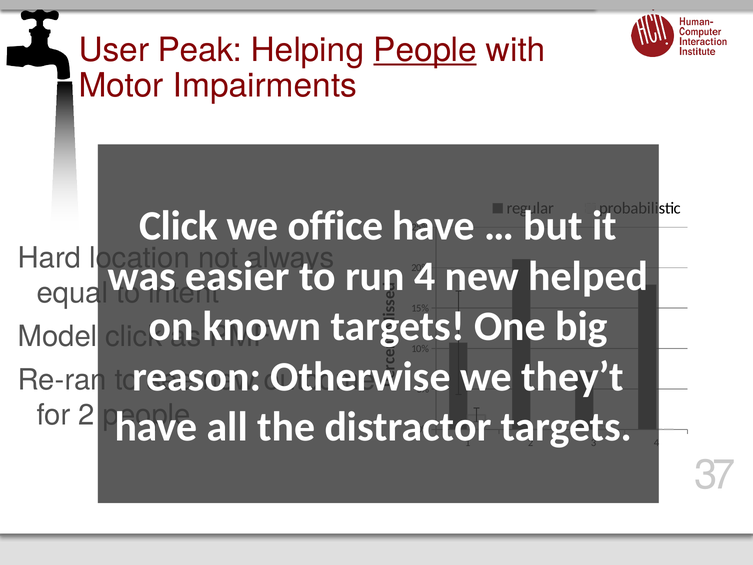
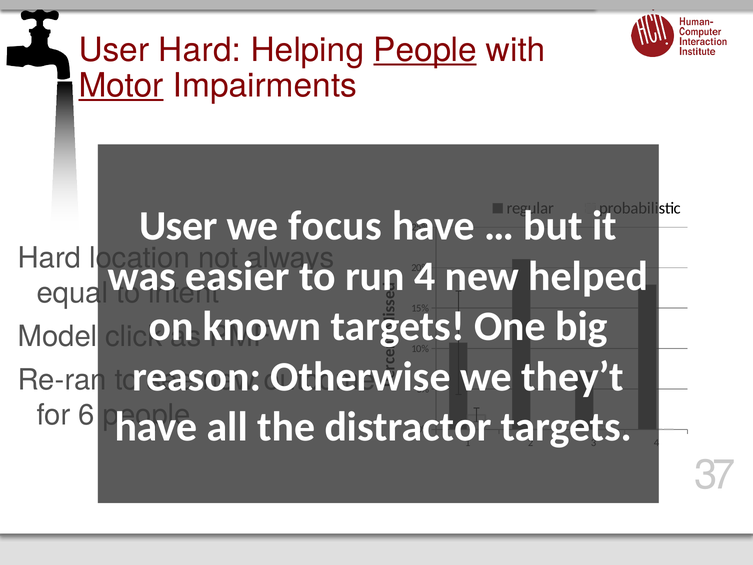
User Peak: Peak -> Hard (200, 50)
Motor underline: none -> present (121, 86)
Click: Click -> User (178, 226)
office: office -> focus (335, 226)
for 2: 2 -> 6 (87, 415)
